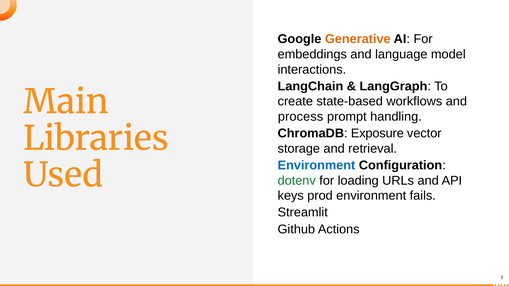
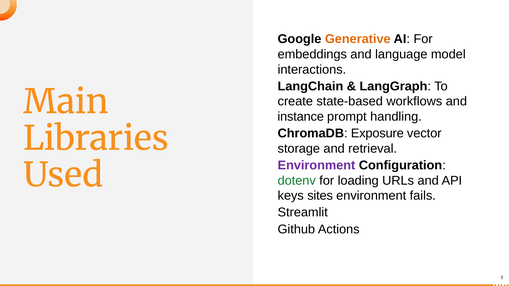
process: process -> instance (301, 117)
Environment colour: blue -> purple (316, 165)
prod: prod -> sites (320, 196)
